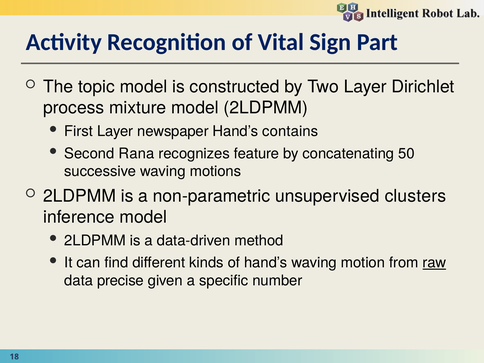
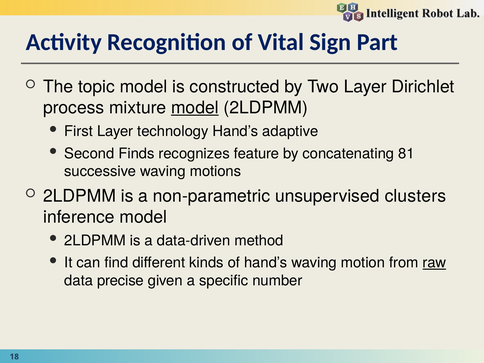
model underline: none -> present (195, 108)
newspaper: newspaper -> technology (173, 131)
contains: contains -> adaptive (290, 131)
Rana: Rana -> Finds (137, 153)
50: 50 -> 81 (406, 153)
